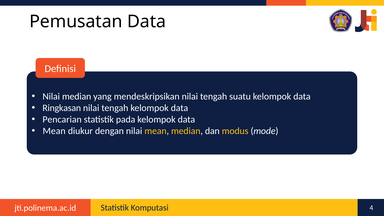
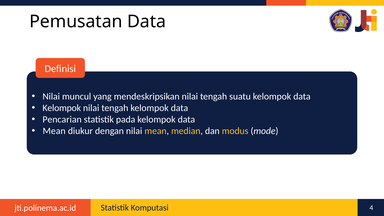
Nilai median: median -> muncul (77, 96)
Ringkasan: Ringkasan -> Kelompok (62, 108)
